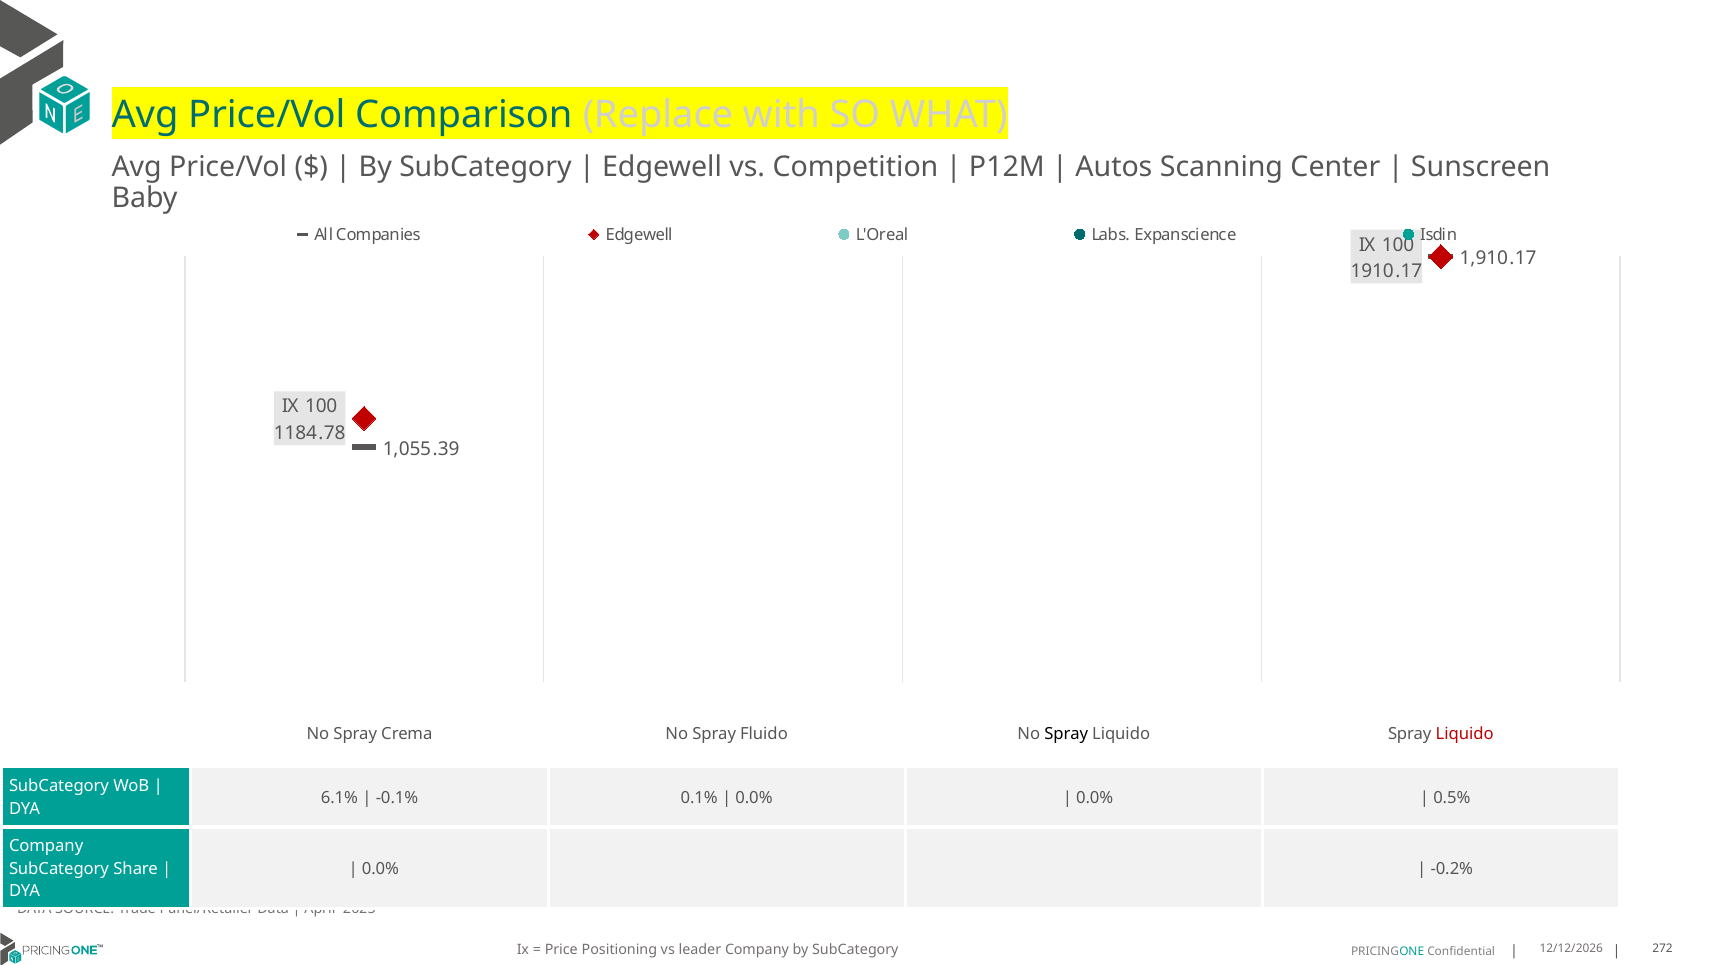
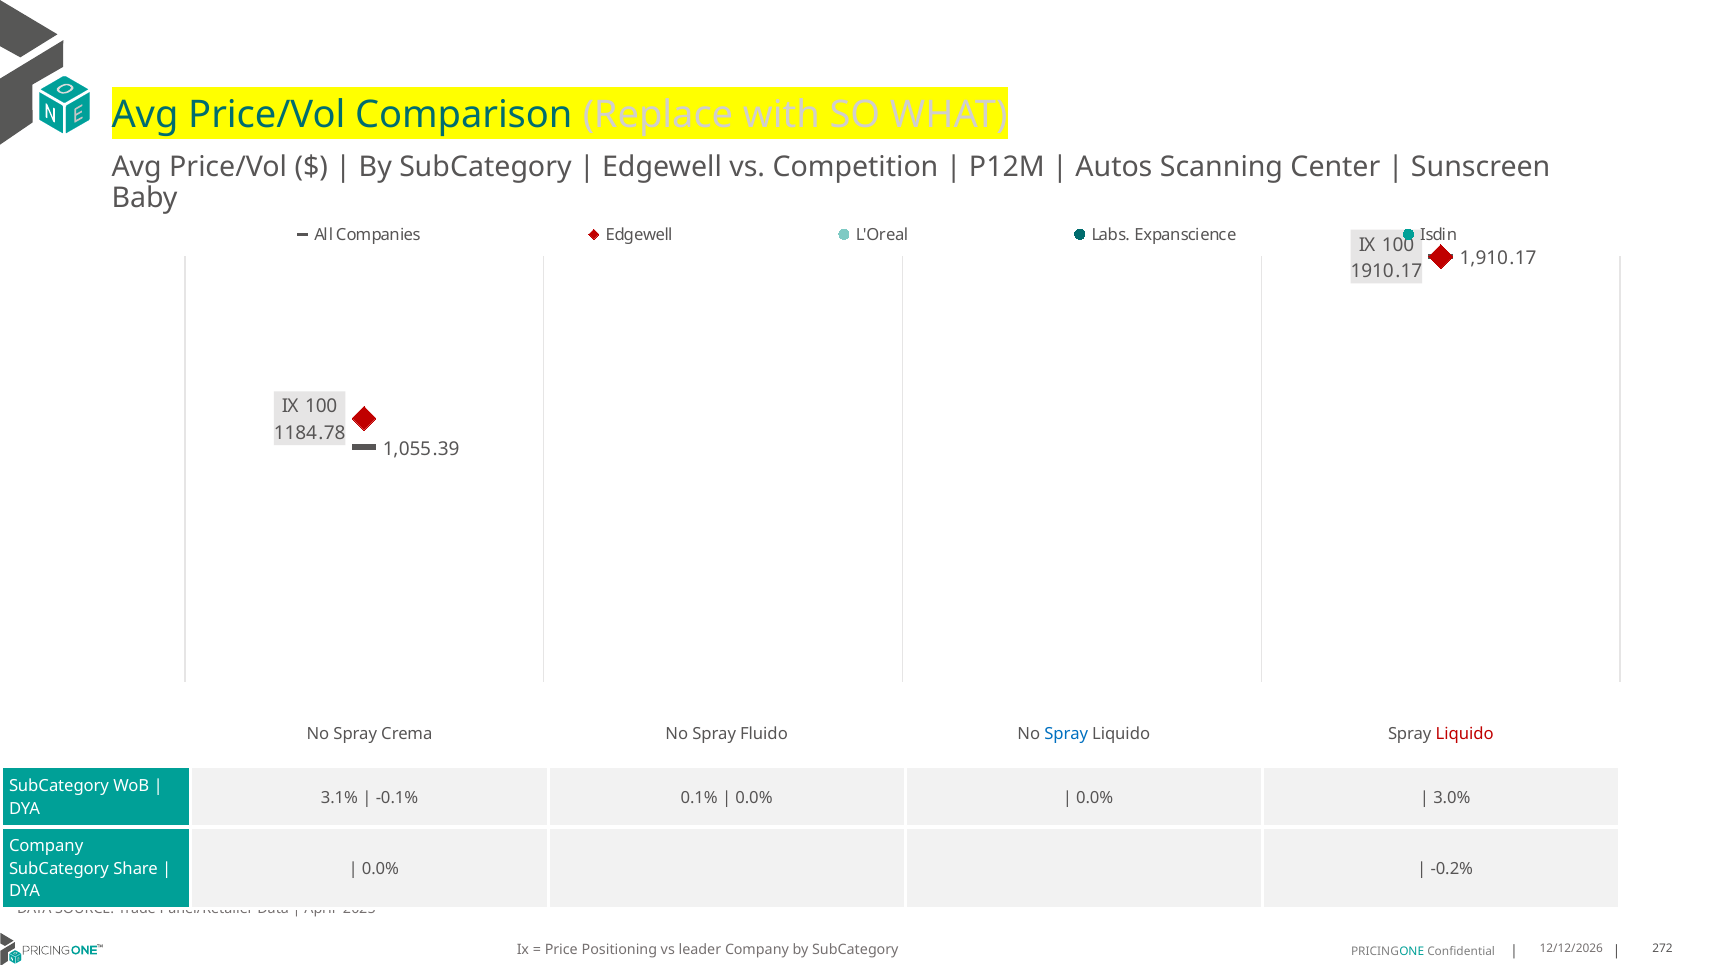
Spray colour: black -> blue (1066, 734)
6.1%: 6.1% -> 3.1% (339, 797)
0.5%: 0.5% -> 3.0% (1452, 797)
